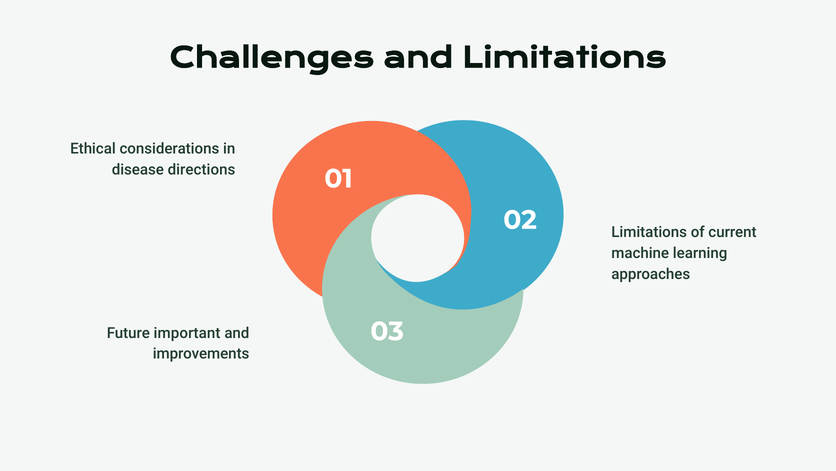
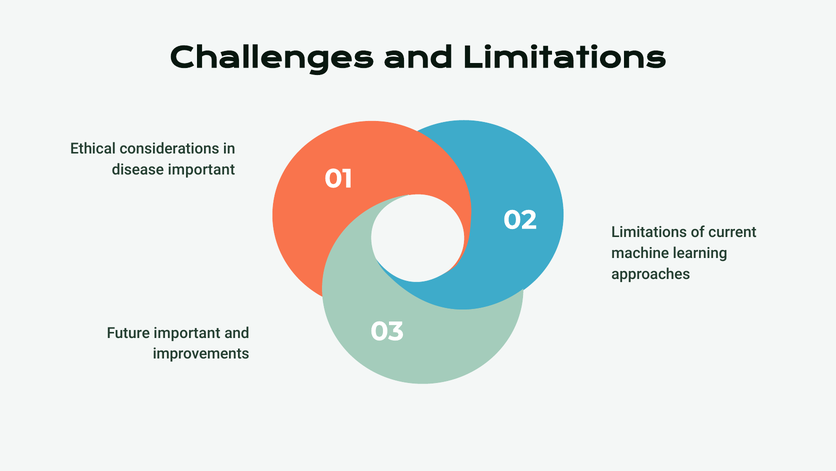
disease directions: directions -> important (201, 170)
